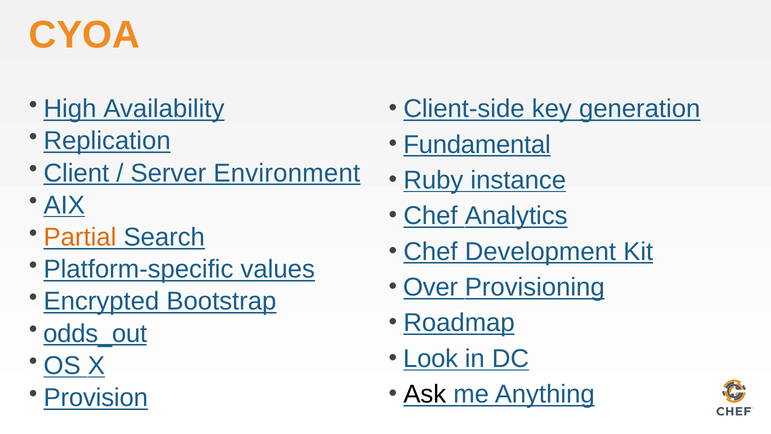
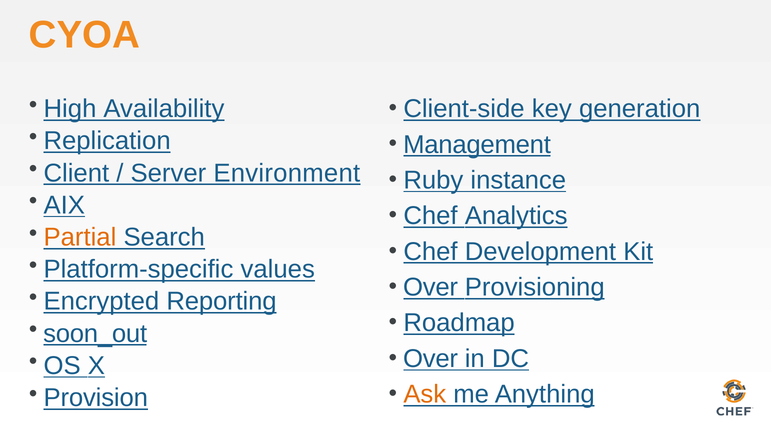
Fundamental: Fundamental -> Management (477, 144)
Bootstrap: Bootstrap -> Reporting (221, 301)
odds_out: odds_out -> soon_out (95, 333)
Look: Look -> Over (431, 358)
Ask colour: black -> orange (425, 394)
